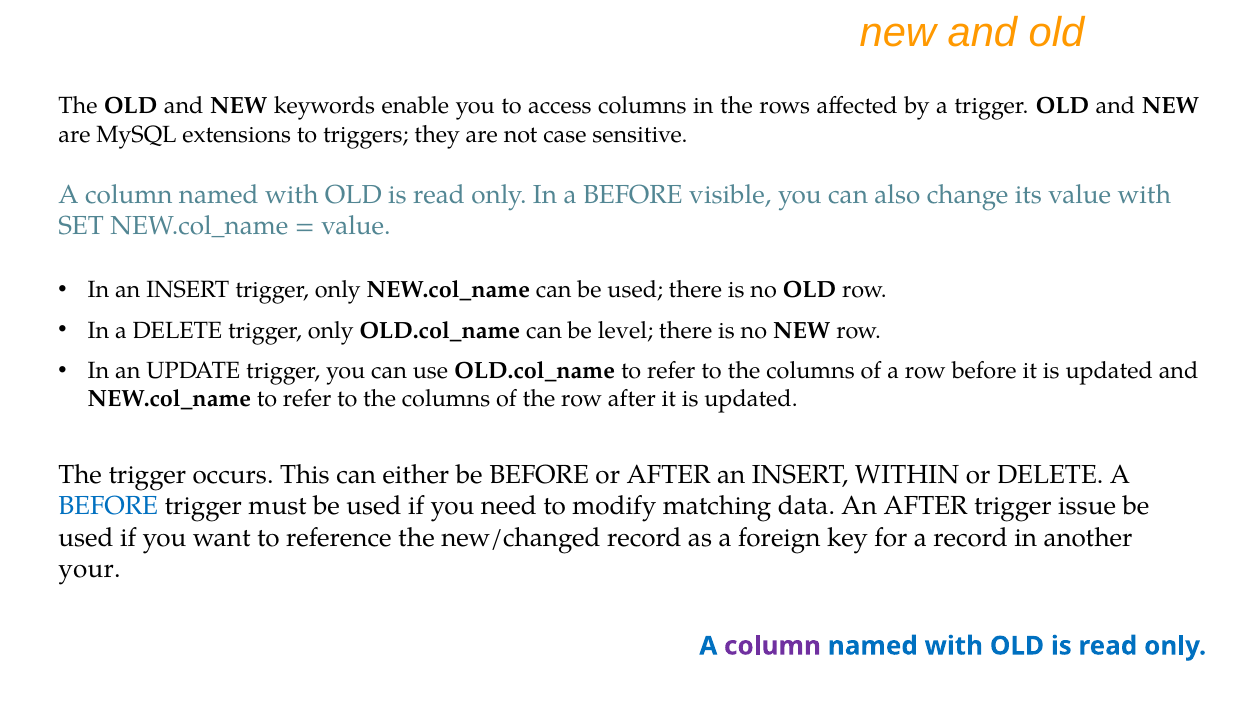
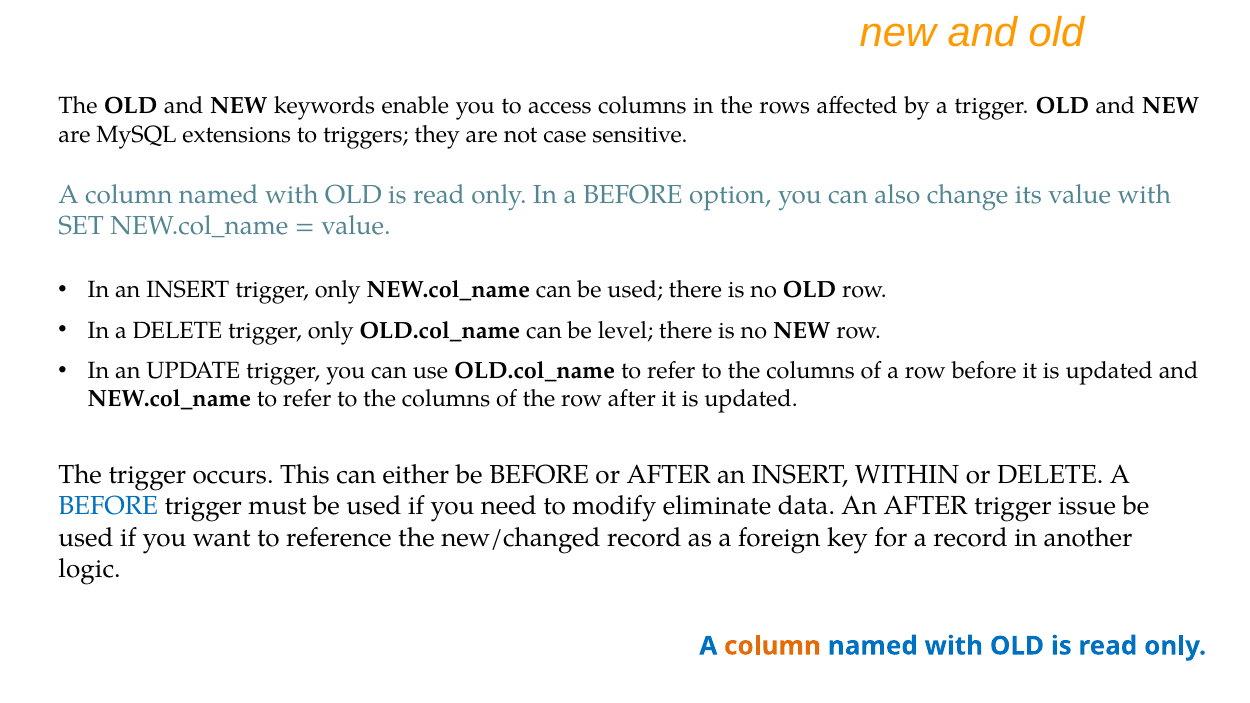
visible: visible -> option (730, 195)
matching: matching -> eliminate (717, 506)
your: your -> logic (90, 569)
column colour: purple -> orange (772, 646)
